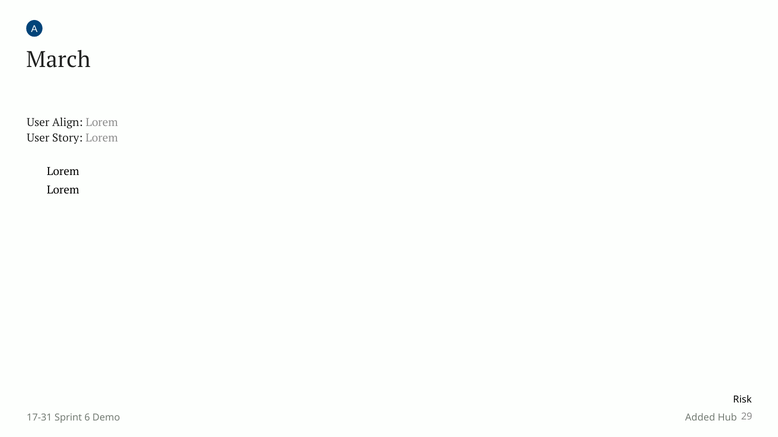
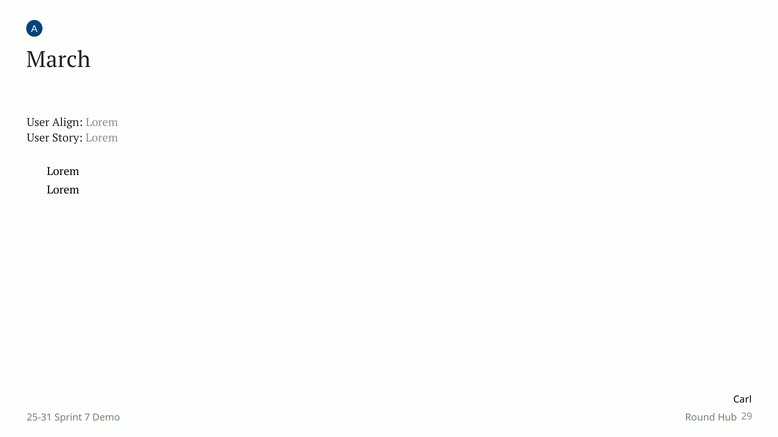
Risk: Risk -> Carl (742, 400)
17-31: 17-31 -> 25-31 (39, 418)
6: 6 -> 7 (87, 418)
Added: Added -> Round (700, 418)
